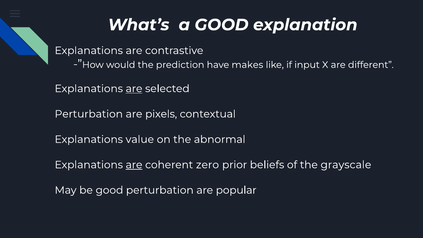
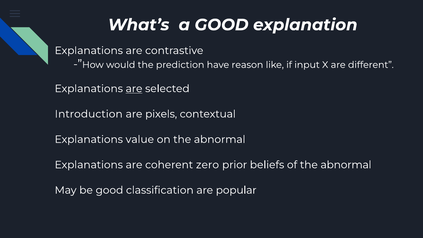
makes: makes -> reason (247, 65)
Perturbation: Perturbation -> Introduction (89, 114)
are underline: present -> none (134, 165)
of the grayscale: grayscale -> abnormal (346, 165)
good perturbation: perturbation -> classification (160, 190)
